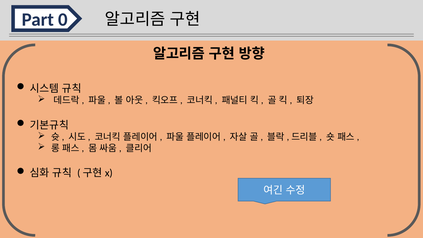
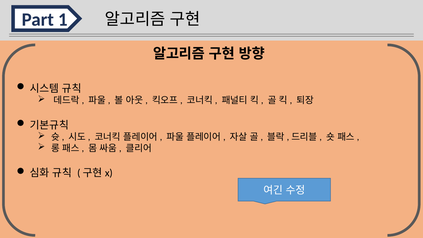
0: 0 -> 1 (63, 20)
